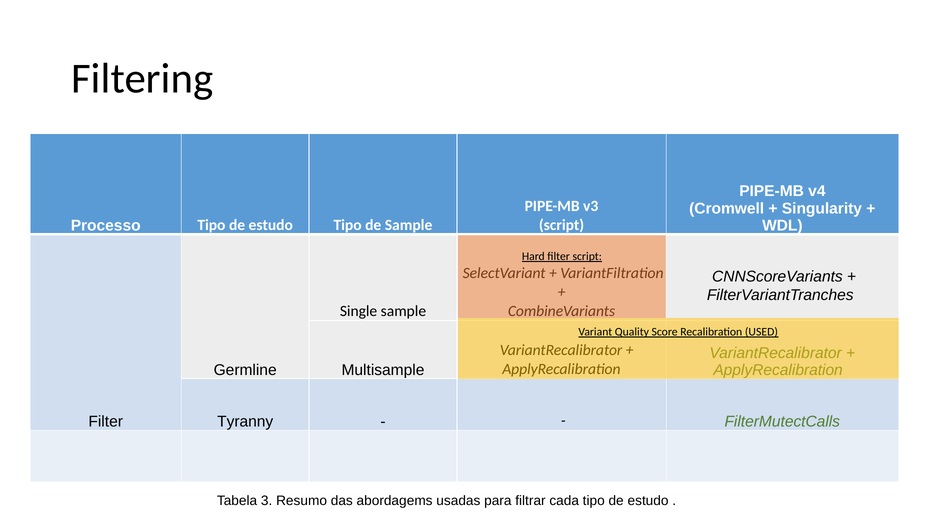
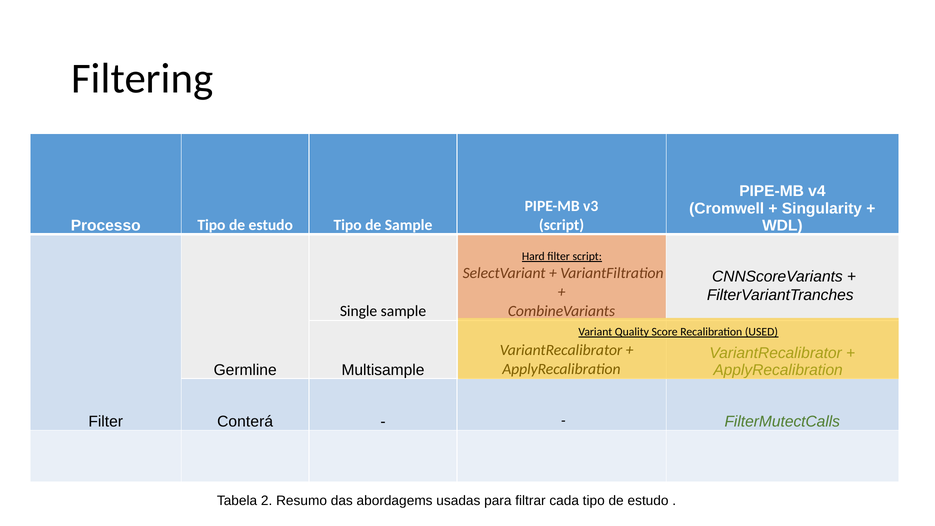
Tyranny: Tyranny -> Conterá (245, 422)
3: 3 -> 2 (267, 501)
